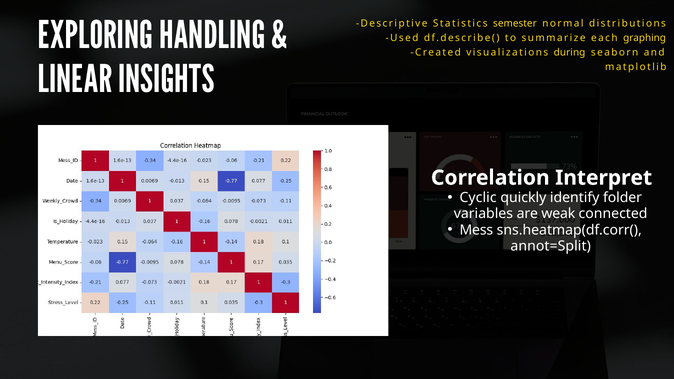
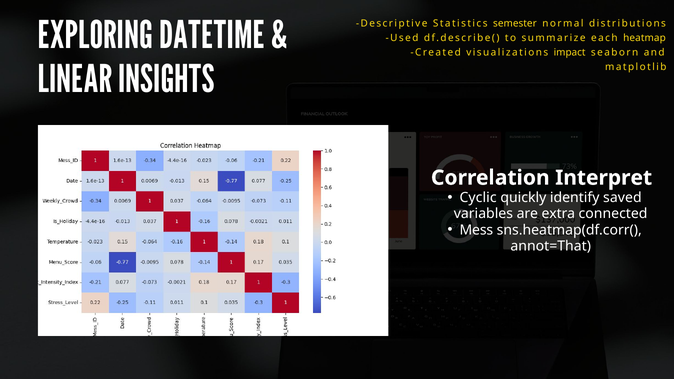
HANDLING: HANDLING -> DATETIME (212, 35)
graphing: graphing -> heatmap (645, 38)
during: during -> impact (570, 52)
folder: folder -> saved (622, 198)
weak: weak -> extra (558, 214)
annot=Split: annot=Split -> annot=That (551, 246)
